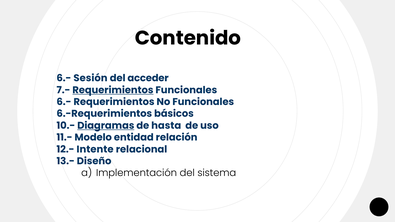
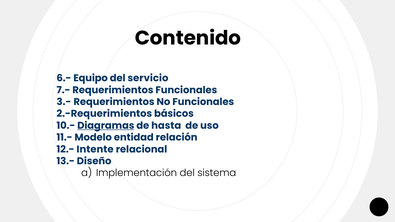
Sesión: Sesión -> Equipo (91, 78)
acceder: acceder -> servicio (148, 78)
Requerimientos underline: present -> none (113, 90)
6.-: 6.- -> 3.- (64, 102)
6.-Requerimientos: 6.-Requerimientos -> 2.-Requerimientos (104, 114)
